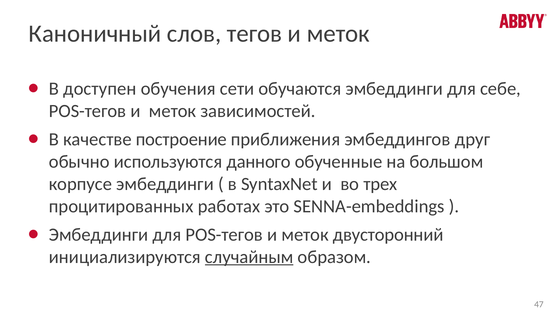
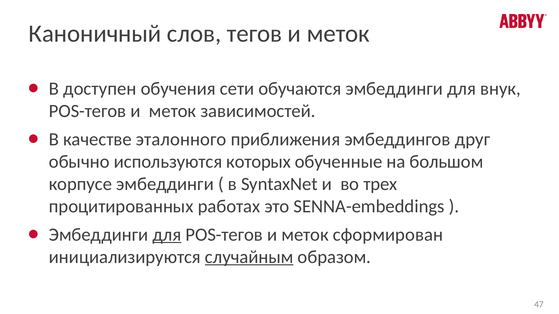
себе: себе -> внук (500, 89)
построение: построение -> эталонного (181, 139)
данного: данного -> которых (259, 162)
для underline: none -> present (167, 235)
двусторонний: двусторонний -> сформирован (388, 235)
